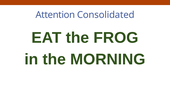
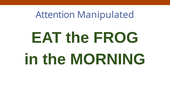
Consolidated: Consolidated -> Manipulated (106, 15)
